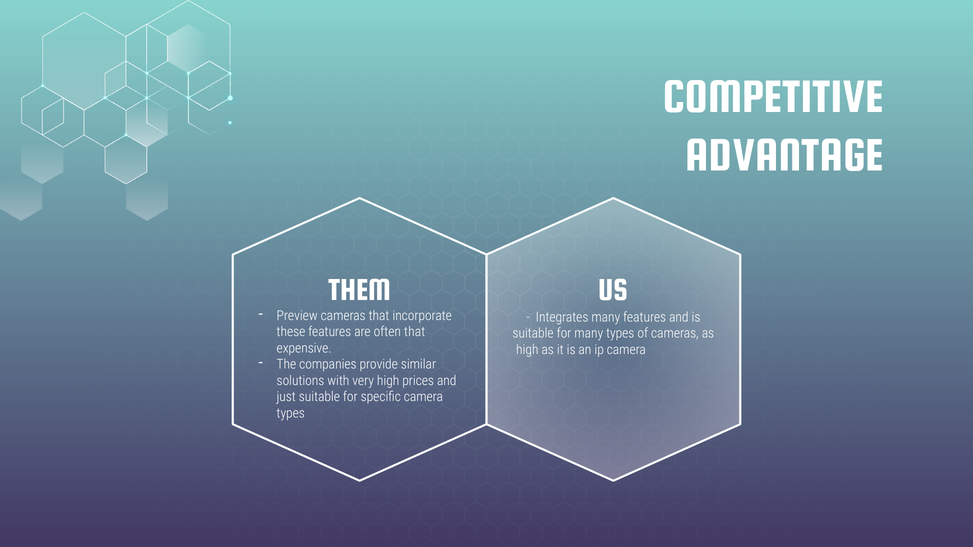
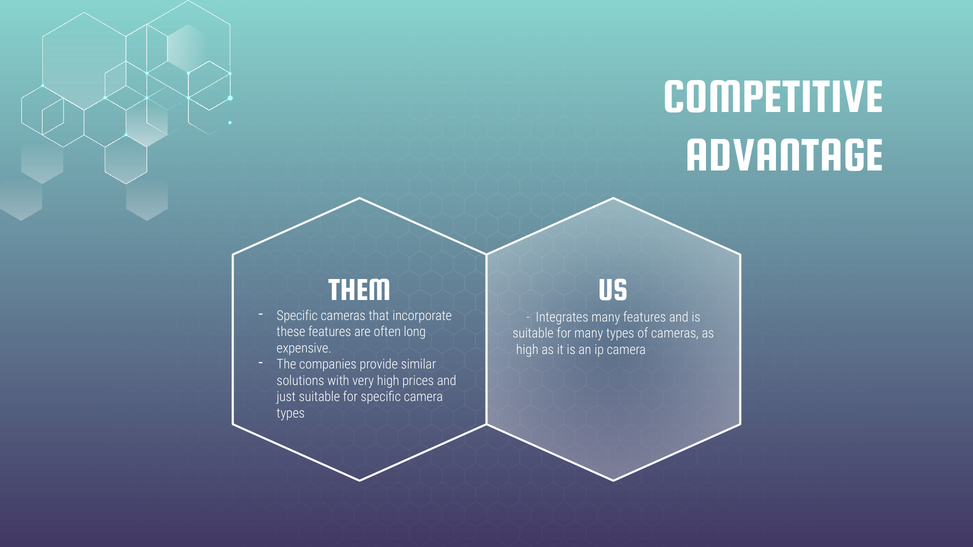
Preview: Preview -> Specific (297, 316)
often that: that -> long (415, 332)
